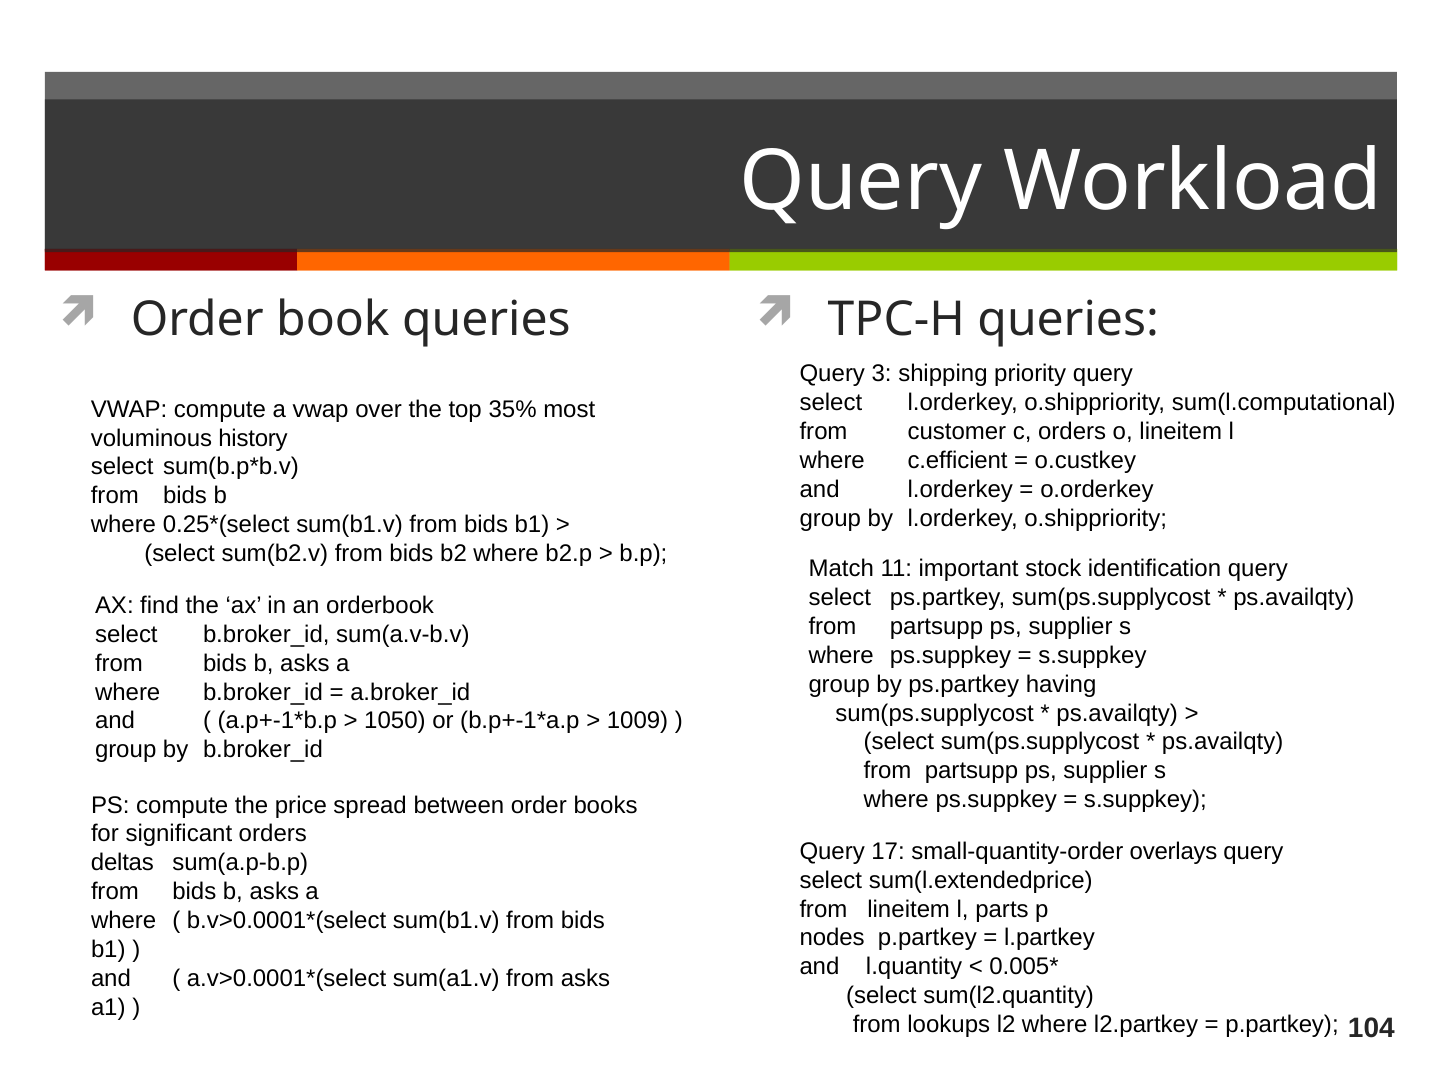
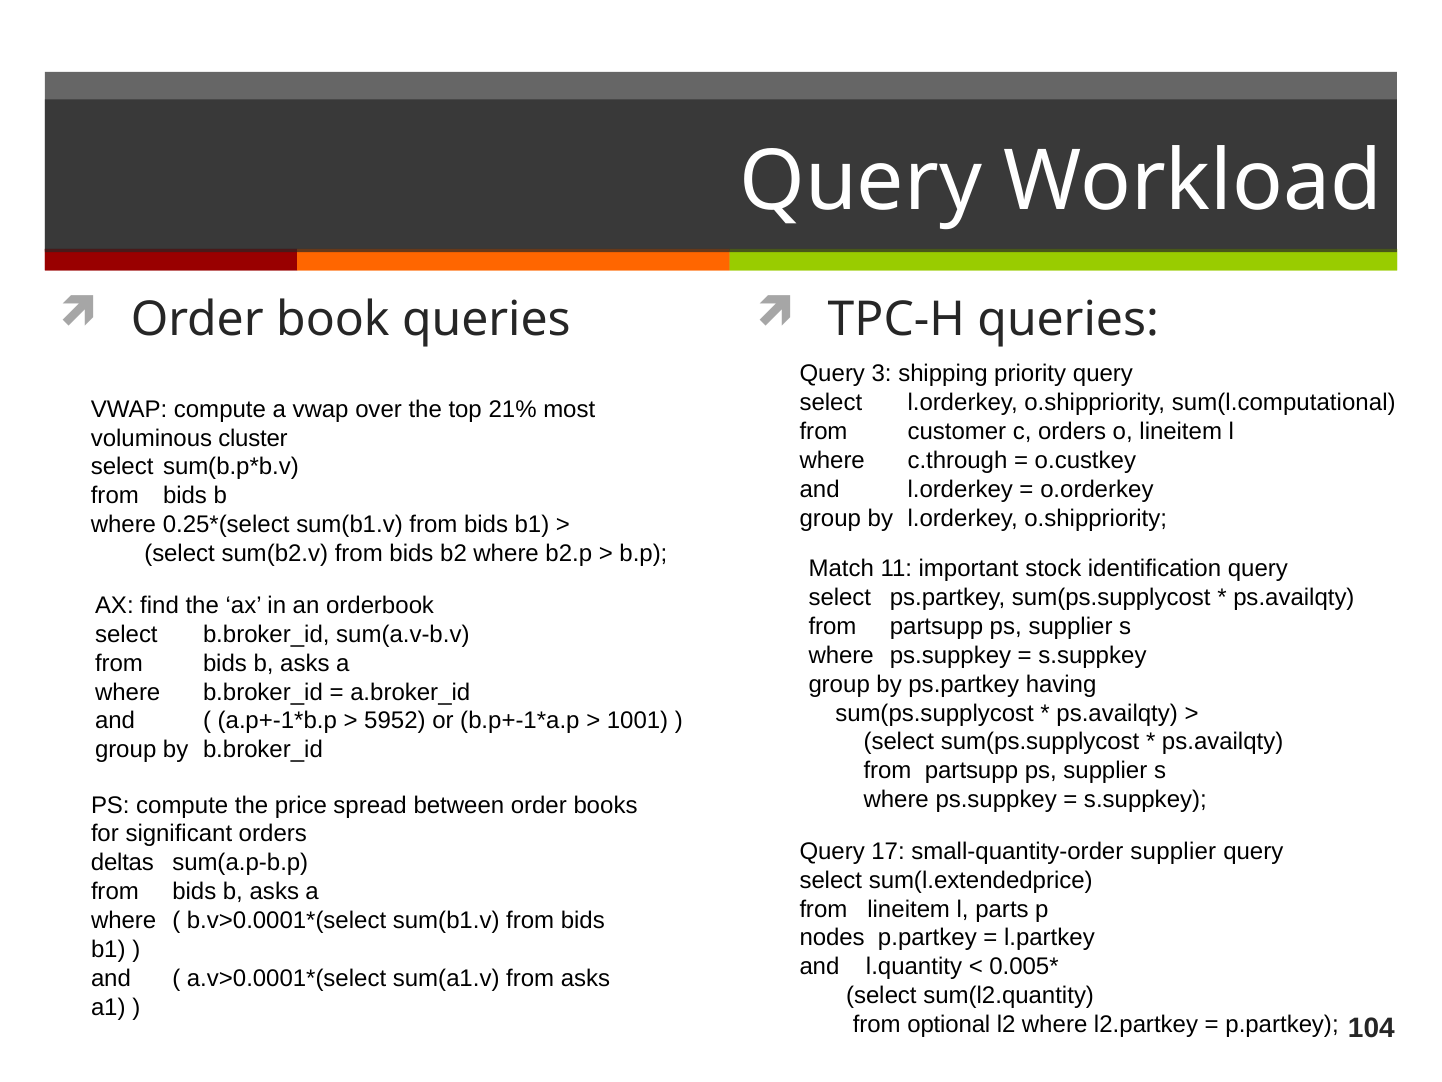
35%: 35% -> 21% (513, 409)
history: history -> cluster (253, 438)
c.efficient: c.efficient -> c.through (958, 460)
1050: 1050 -> 5952 (395, 721)
1009: 1009 -> 1001 (638, 721)
small-quantity-order overlays: overlays -> supplier (1173, 851)
lookups: lookups -> optional (949, 1024)
